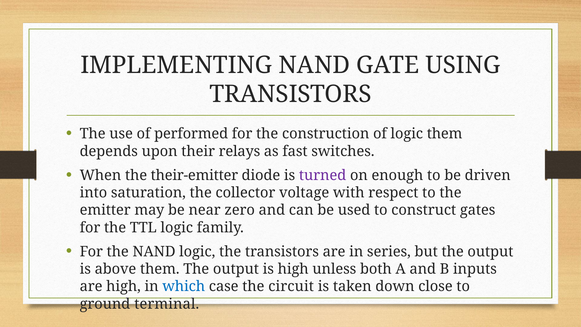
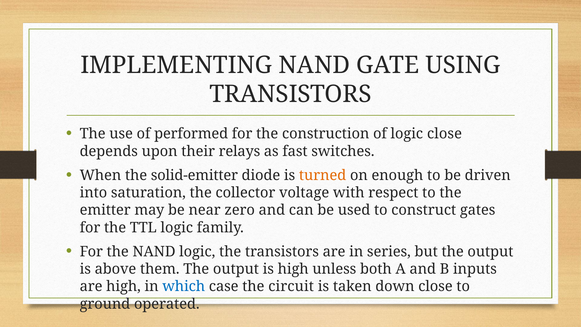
logic them: them -> close (444, 134)
their-emitter: their-emitter -> solid-emitter (194, 175)
turned colour: purple -> orange (323, 175)
terminal: terminal -> operated (167, 304)
